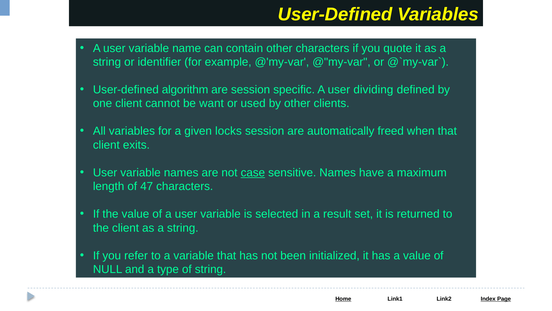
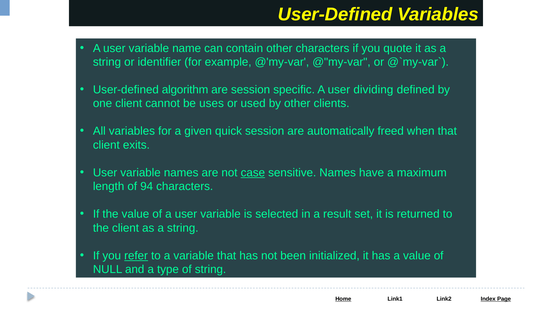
want: want -> uses (212, 103)
locks: locks -> quick (228, 131)
47: 47 -> 94 (147, 186)
refer underline: none -> present (136, 255)
